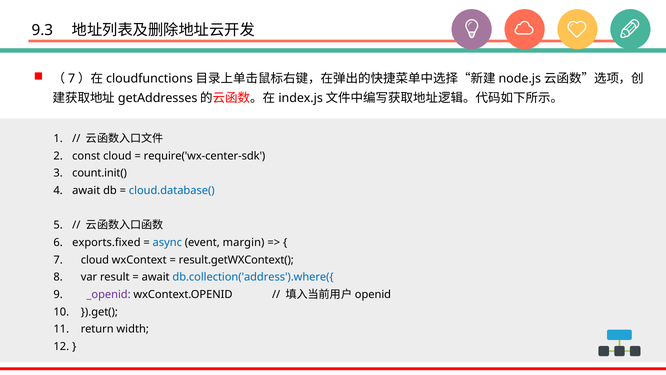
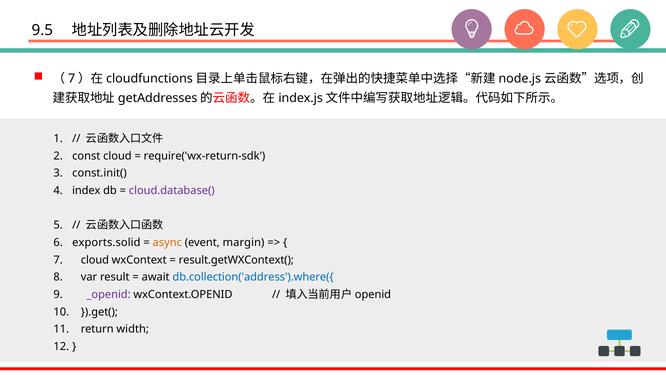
9.3: 9.3 -> 9.5 (42, 30)
require('wx-center-sdk: require('wx-center-sdk -> require('wx-return-sdk (205, 156)
count.init(: count.init( -> const.init( (99, 173)
await: await -> index (86, 190)
cloud.database( colour: blue -> purple (172, 190)
exports.fixed: exports.fixed -> exports.solid (106, 242)
async colour: blue -> orange (167, 242)
